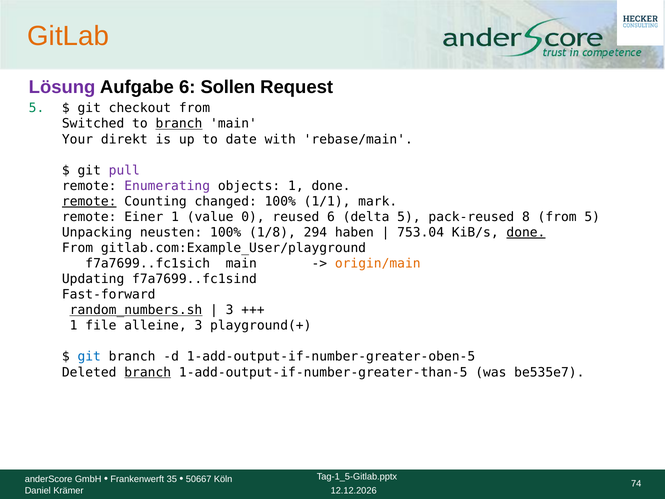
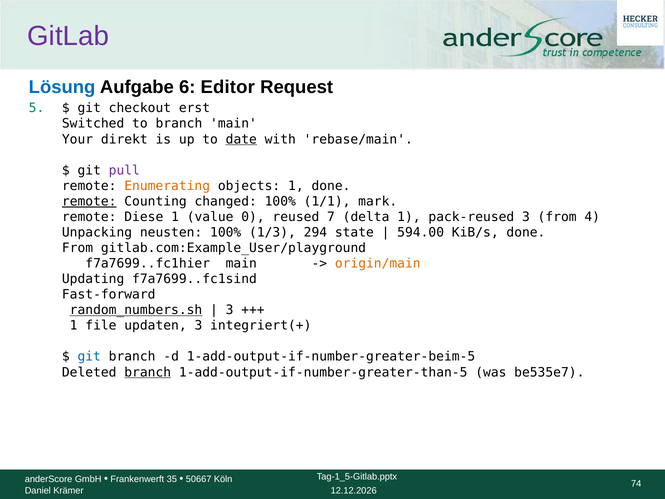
GitLab colour: orange -> purple (68, 36)
Lösung colour: purple -> blue (62, 87)
Sollen: Sollen -> Editor (228, 87)
checkout from: from -> erst (194, 108)
branch underline: present -> none (179, 124)
date underline: none -> present (241, 139)
Enumerating colour: purple -> orange (167, 186)
Einer: Einer -> Diese (144, 217)
reused 6: 6 -> 7 (331, 217)
delta 5: 5 -> 1 (409, 217)
pack-reused 8: 8 -> 3 (526, 217)
from 5: 5 -> 4 (592, 217)
1/8: 1/8 -> 1/3 (272, 232)
haben: haben -> state (354, 232)
753.04: 753.04 -> 594.00 (421, 232)
done underline: present -> none (526, 232)
f7a7699..fc1sich: f7a7699..fc1sich -> f7a7699..fc1hier (148, 263)
alleine: alleine -> updaten (155, 325)
playground(+: playground(+ -> integriert(+ (261, 325)
1-add-output-if-number-greater-oben-5: 1-add-output-if-number-greater-oben-5 -> 1-add-output-if-number-greater-beim-5 (331, 357)
